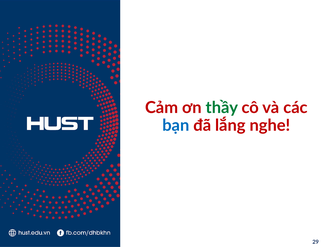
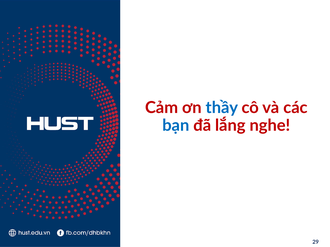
thầy colour: green -> blue (222, 108)
